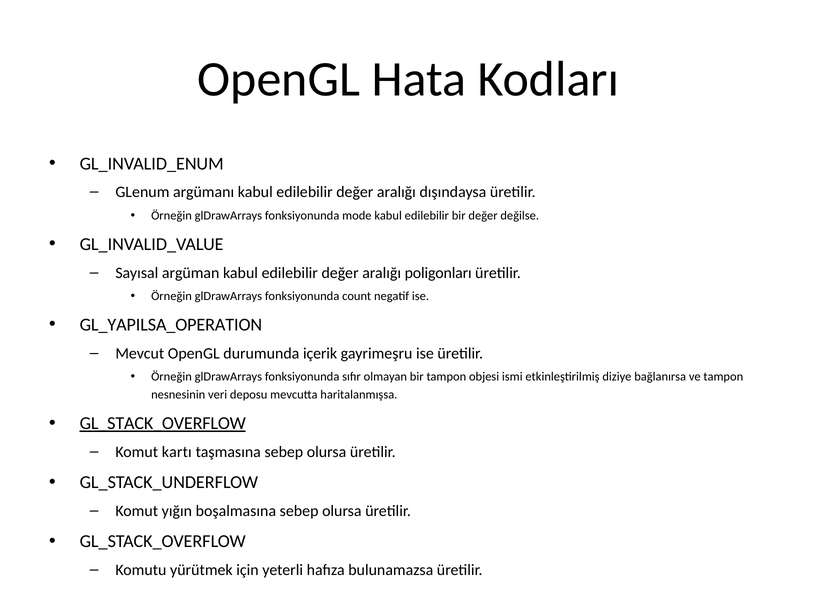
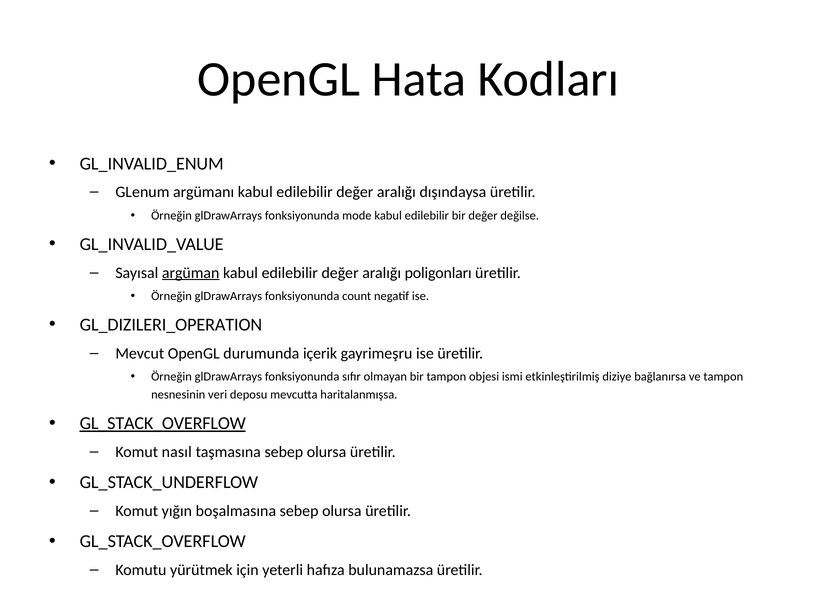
argüman underline: none -> present (191, 273)
GL_YAPILSA_OPERATION: GL_YAPILSA_OPERATION -> GL_DIZILERI_OPERATION (171, 325)
kartı: kartı -> nasıl (177, 452)
